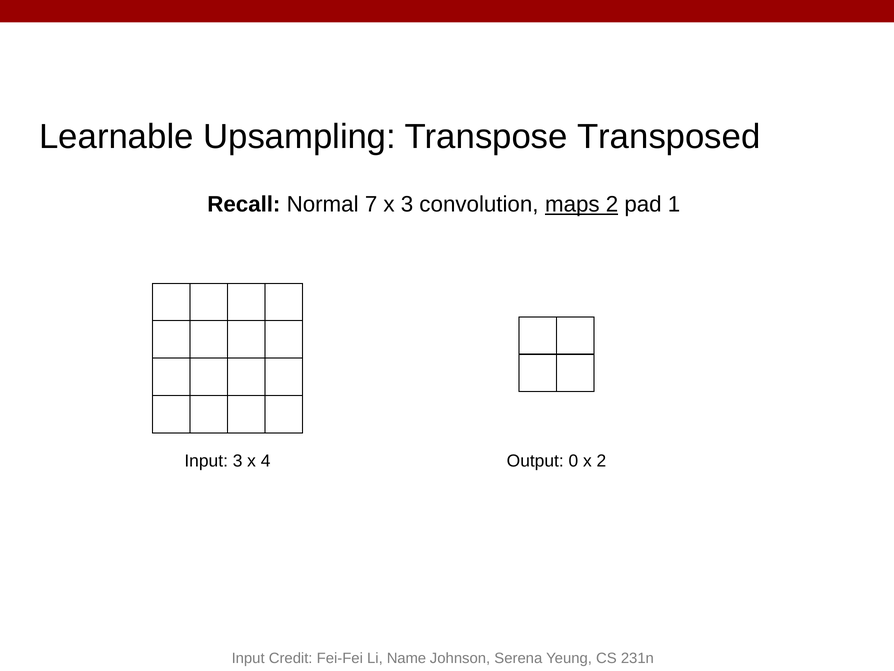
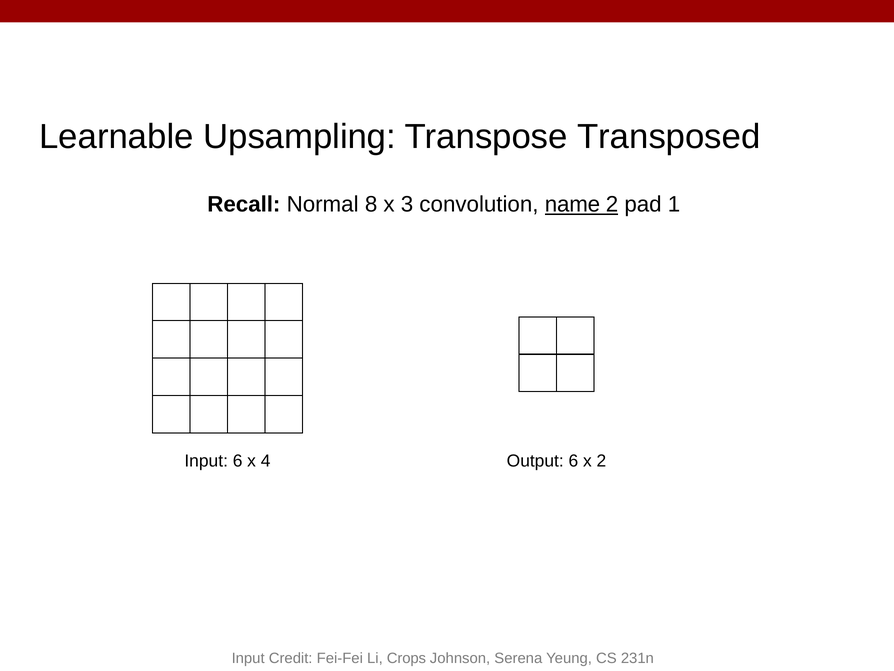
7: 7 -> 8 (371, 204)
maps: maps -> name (572, 204)
Input 3: 3 -> 6 (238, 461)
Output 0: 0 -> 6 (573, 461)
Name: Name -> Crops (406, 658)
